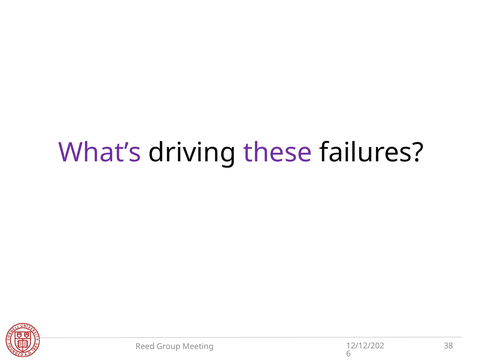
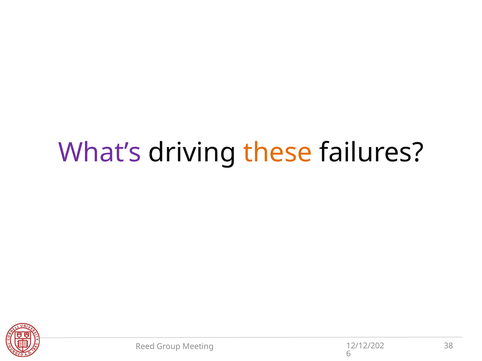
these colour: purple -> orange (278, 153)
